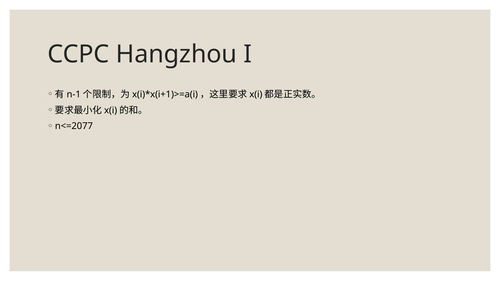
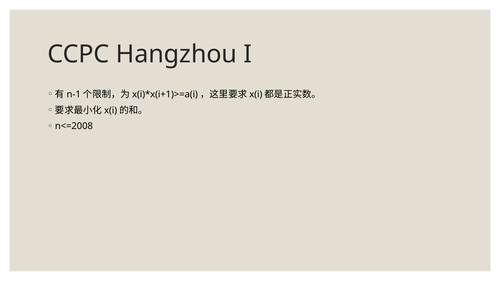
n<=2077: n<=2077 -> n<=2008 (74, 126)
